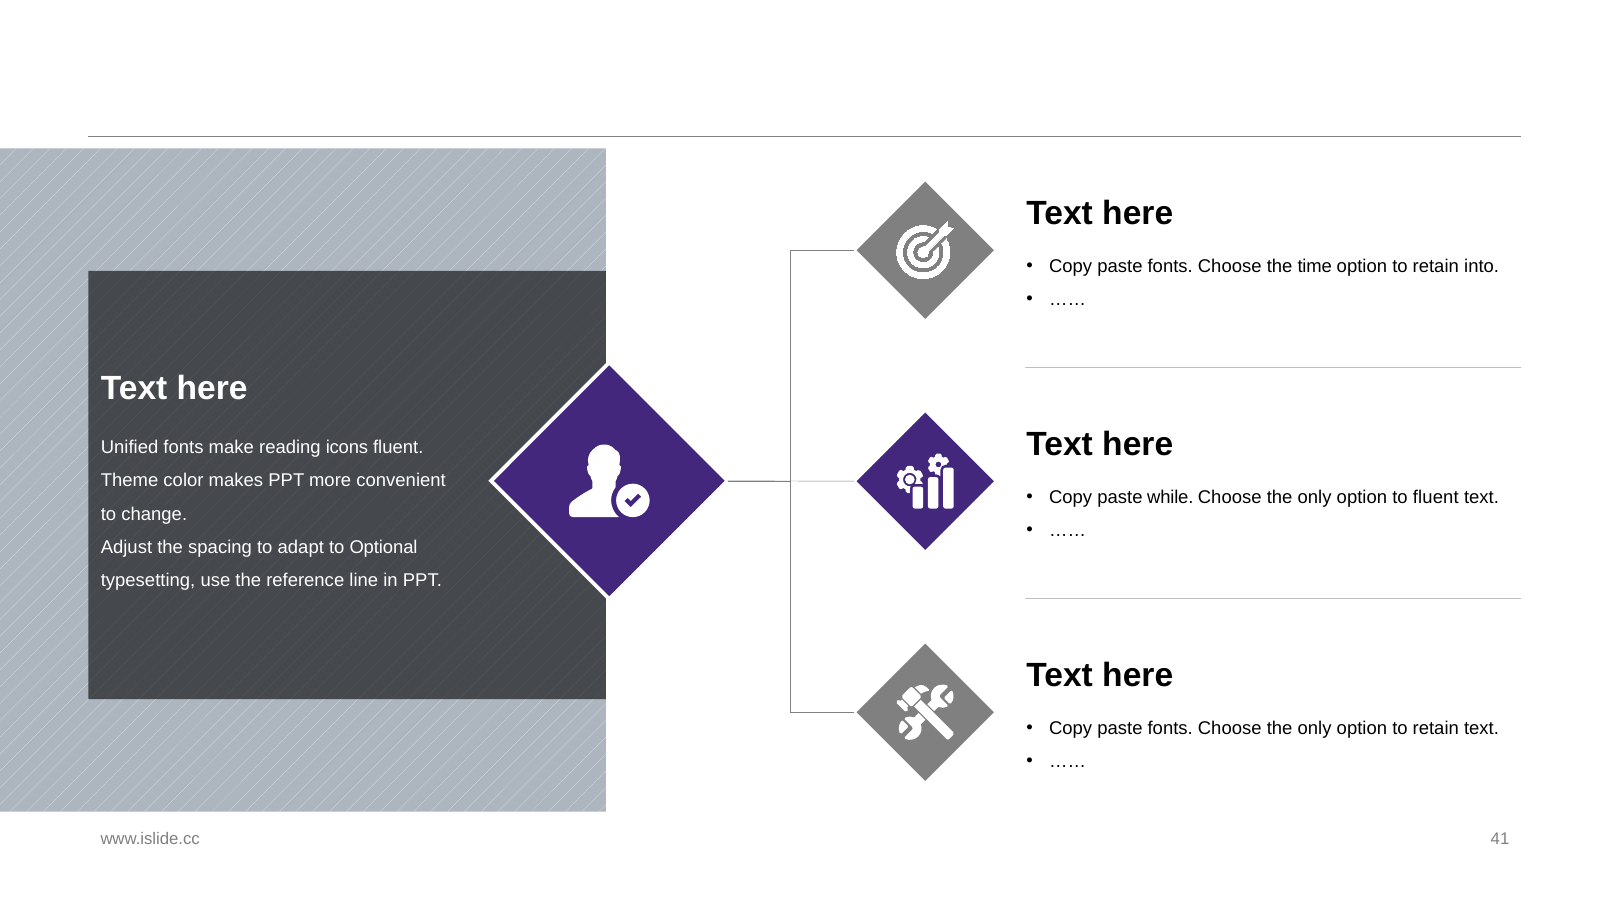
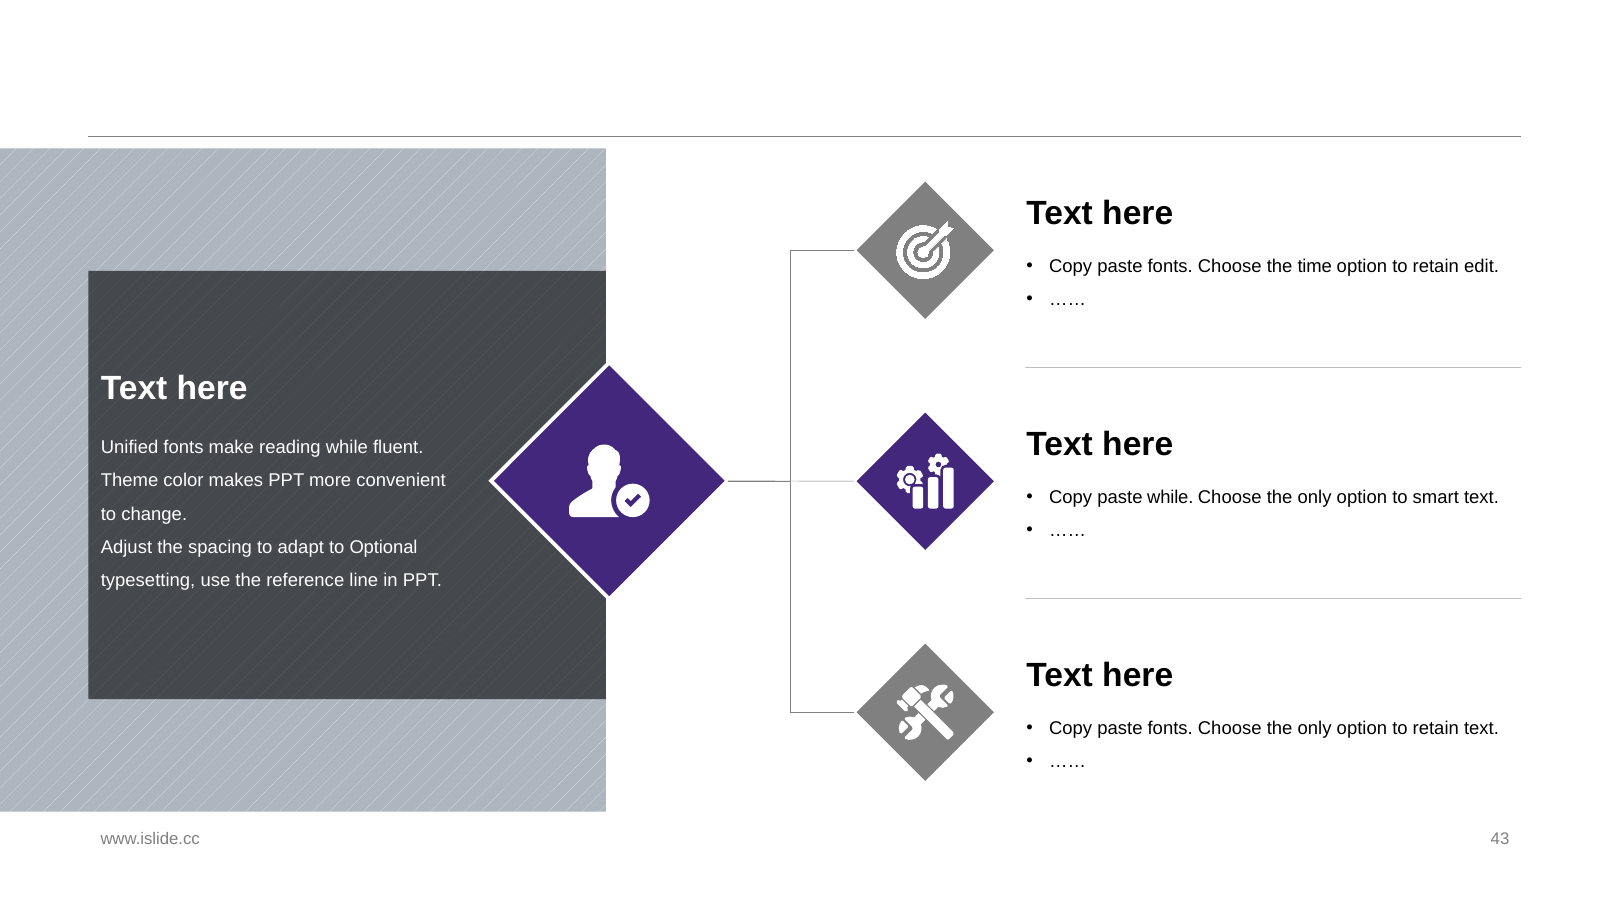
into: into -> edit (1482, 266)
reading icons: icons -> while (347, 447)
to fluent: fluent -> smart (1436, 497)
41: 41 -> 43 (1500, 839)
